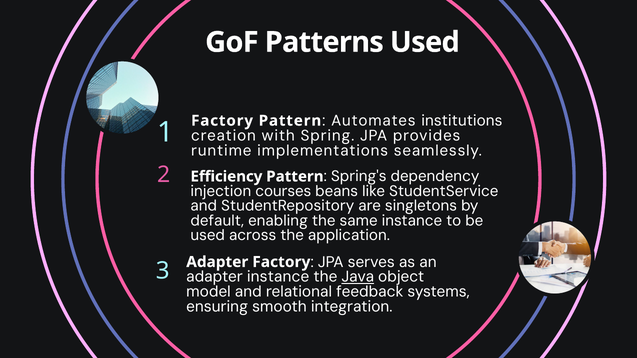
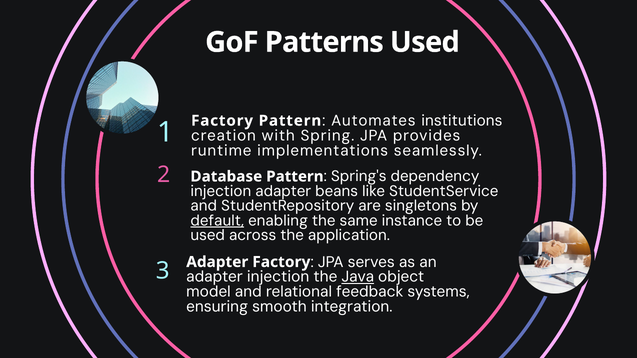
Efficiency: Efficiency -> Database (226, 177)
injection courses: courses -> adapter (283, 191)
default underline: none -> present (217, 221)
adapter instance: instance -> injection (278, 277)
